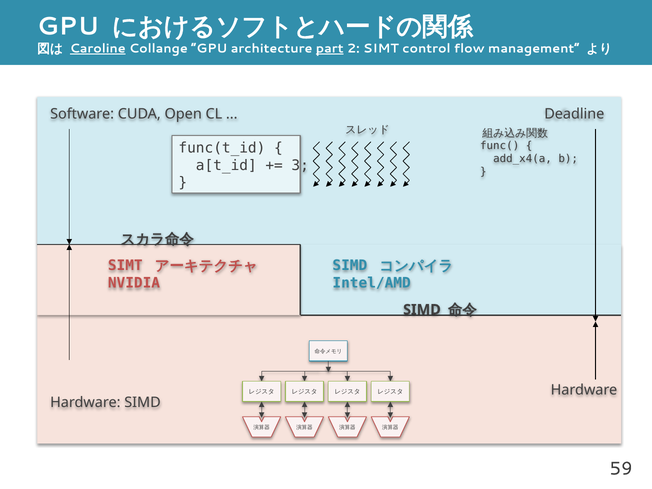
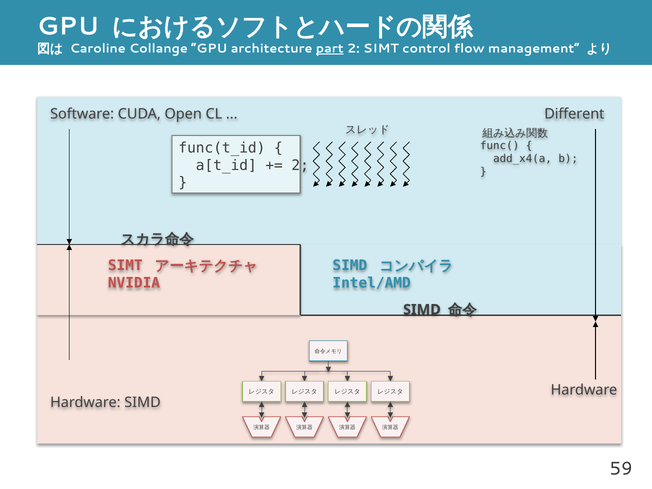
Caroline underline: present -> none (98, 48)
Deadline: Deadline -> Different (574, 114)
3: 3 -> 2 (300, 165)
